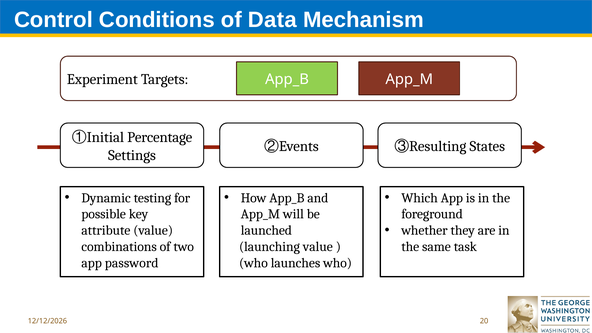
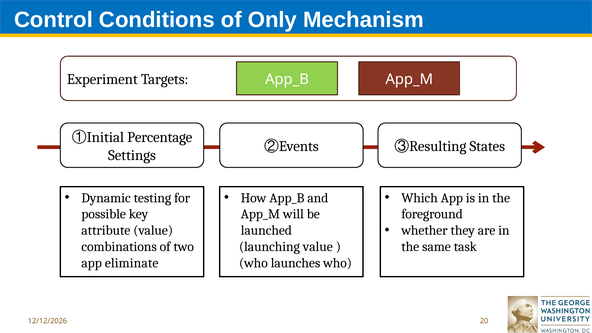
Data: Data -> Only (272, 20)
password: password -> eliminate (132, 263)
